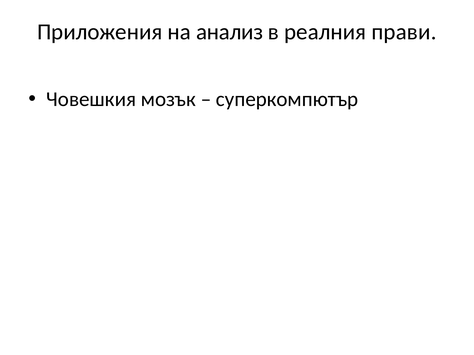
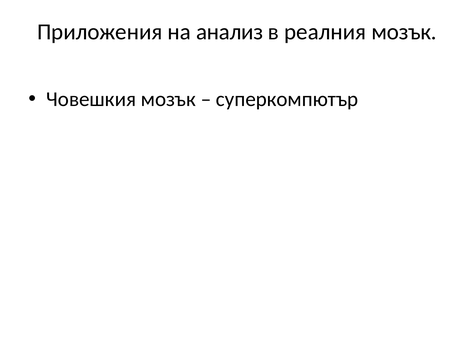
реалния прави: прави -> мозък (404, 32)
